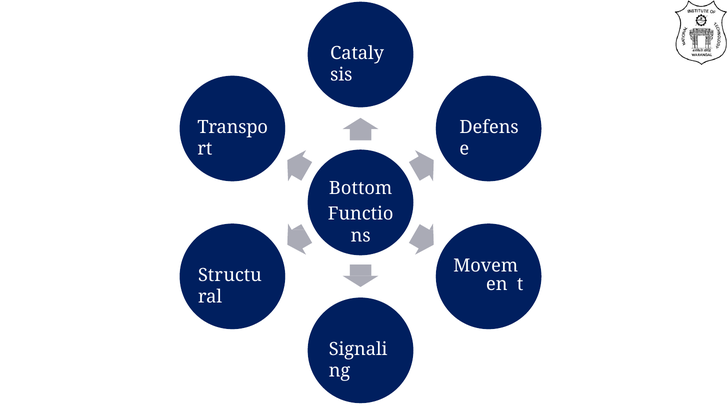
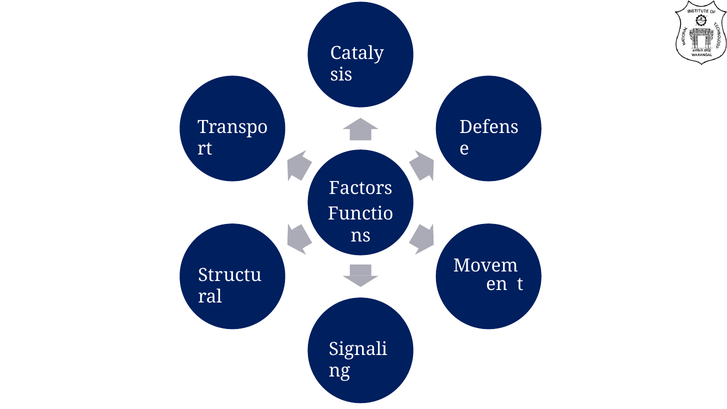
Bottom: Bottom -> Factors (361, 188)
